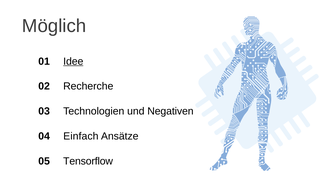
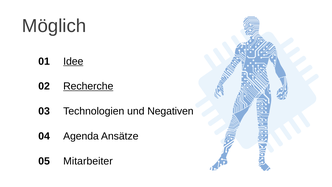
Recherche underline: none -> present (88, 86)
Einfach: Einfach -> Agenda (81, 136)
Tensorflow: Tensorflow -> Mitarbeiter (88, 161)
